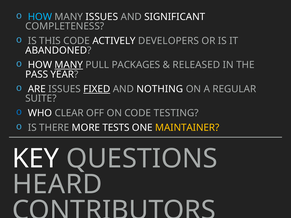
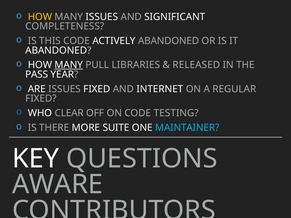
HOW colour: light blue -> yellow (40, 17)
ACTIVELY DEVELOPERS: DEVELOPERS -> ABANDONED (169, 41)
PACKAGES: PACKAGES -> LIBRARIES (136, 65)
FIXED underline: present -> none (97, 89)
NOTHING: NOTHING -> INTERNET (160, 89)
SUITE: SUITE -> FIXED (41, 99)
TESTS: TESTS -> SUITE (116, 128)
MAINTAINER colour: yellow -> light blue (187, 128)
HEARD: HEARD -> AWARE (57, 185)
